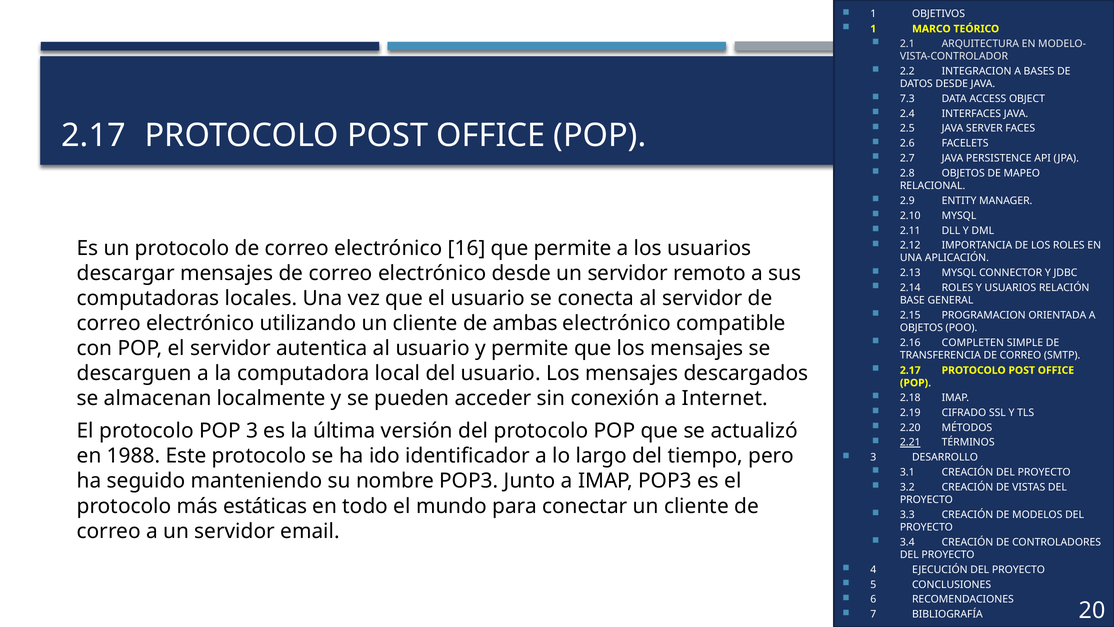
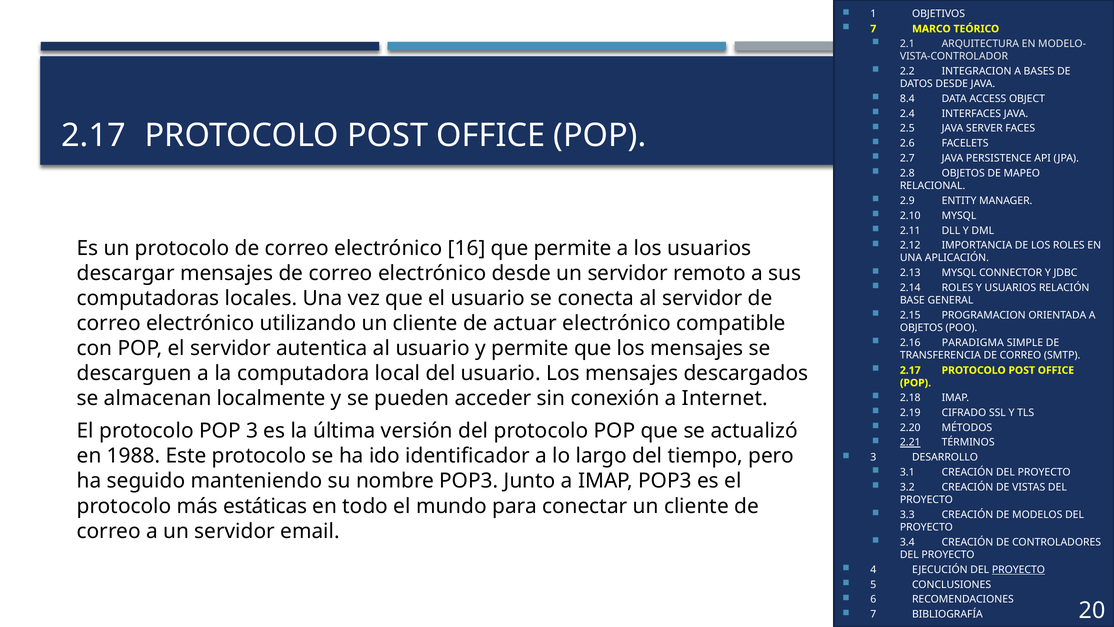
1: 1 -> 7 (873, 29)
7.3: 7.3 -> 8.4 (907, 99)
ambas: ambas -> actuar (525, 323)
COMPLETEN: COMPLETEN -> PARADIGMA (973, 343)
PROYECTO underline: none -> present (1018, 569)
